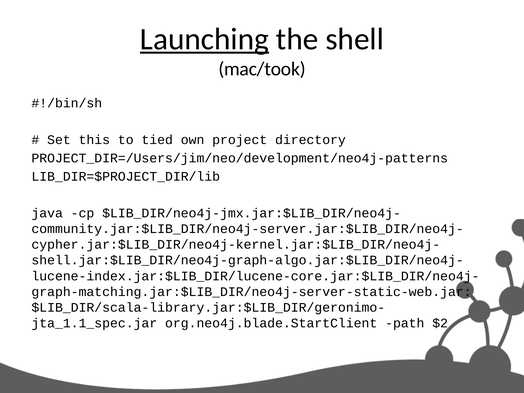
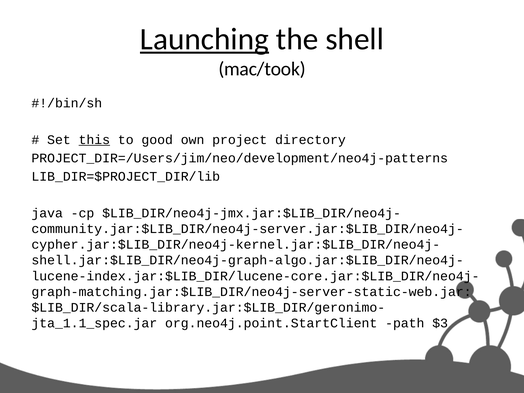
this underline: none -> present (94, 140)
tied: tied -> good (157, 140)
org.neo4j.blade.StartClient: org.neo4j.blade.StartClient -> org.neo4j.point.StartClient (271, 323)
$2: $2 -> $3 (440, 323)
